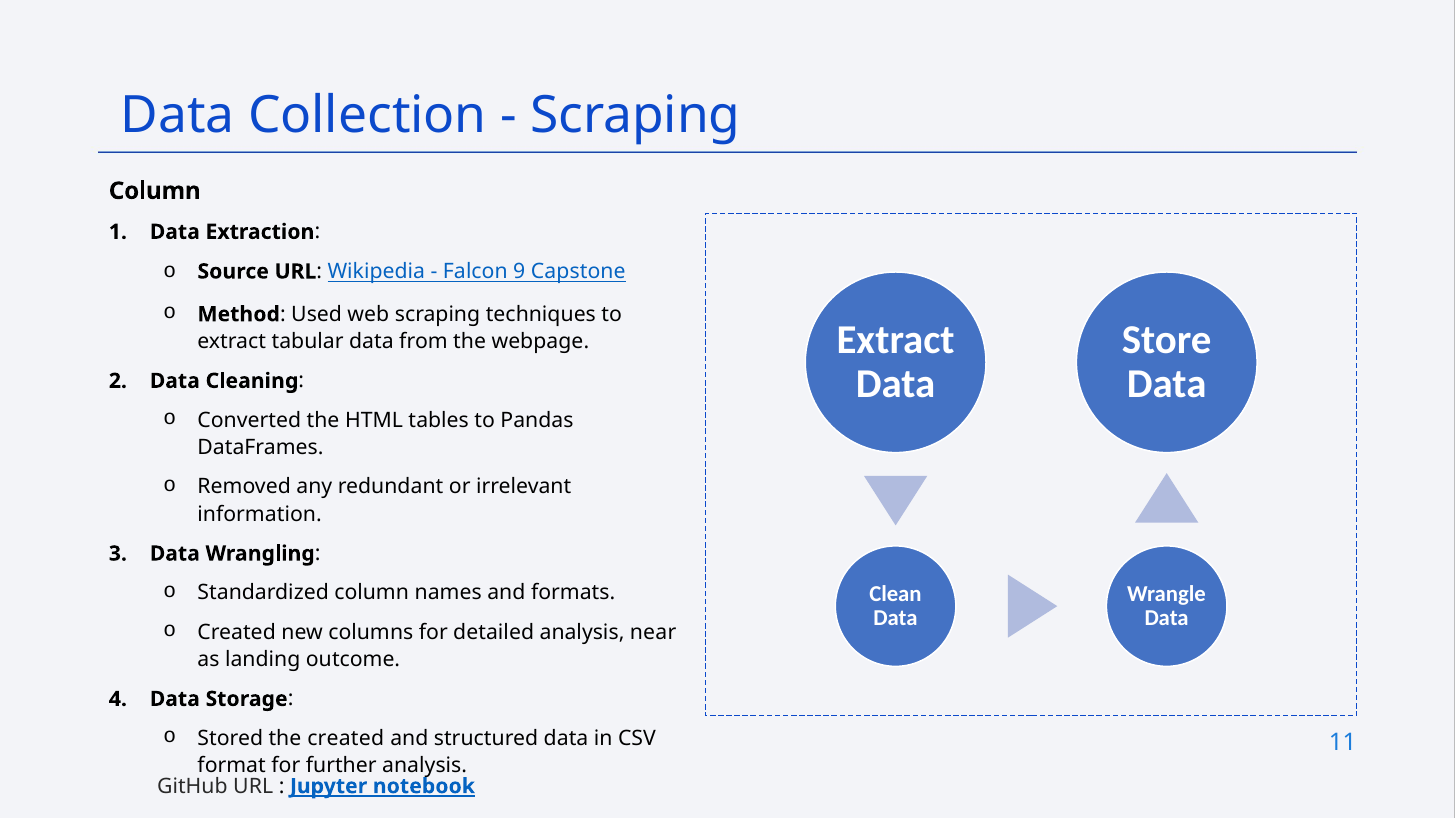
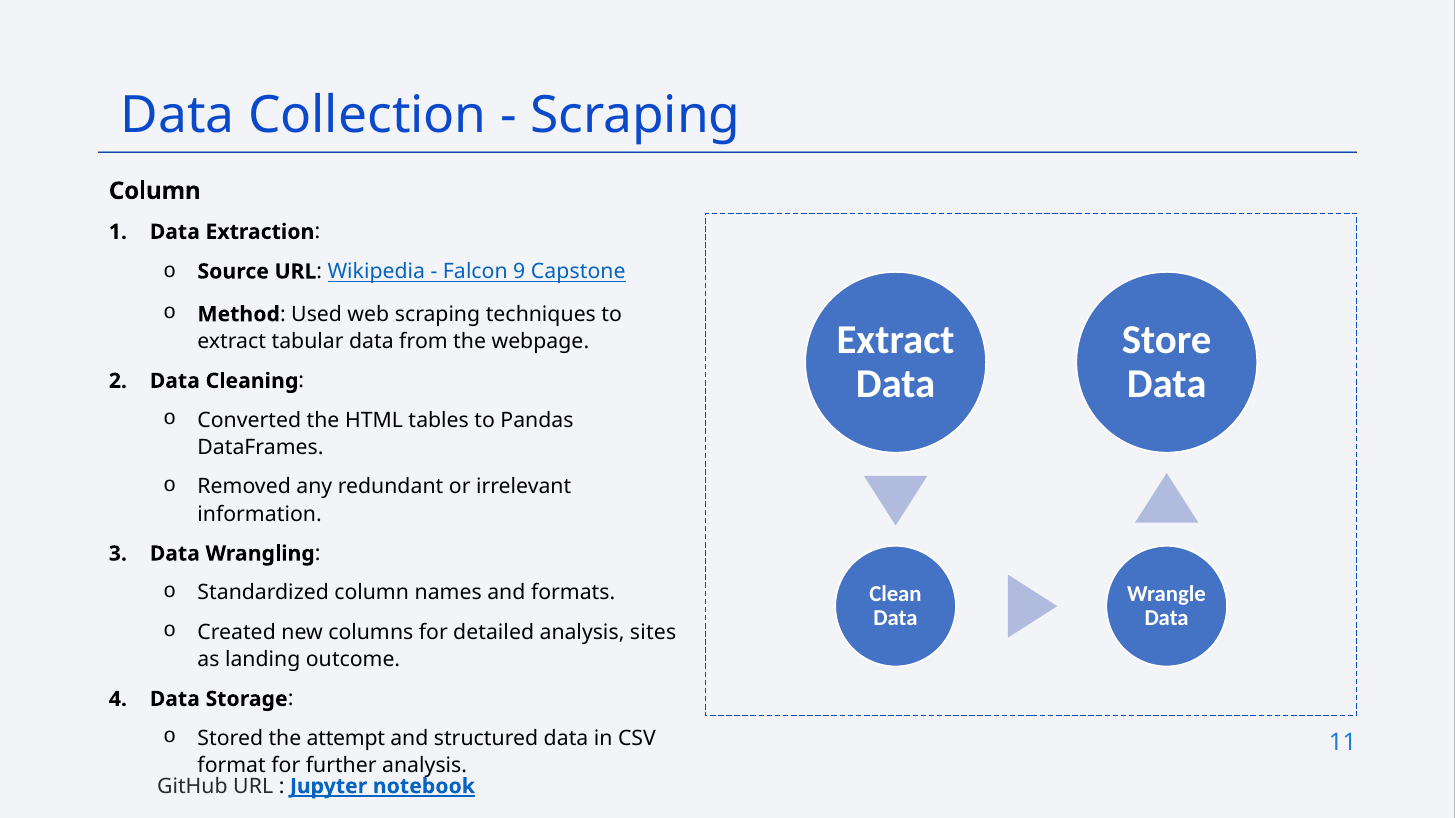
near: near -> sites (653, 633)
the created: created -> attempt (346, 739)
